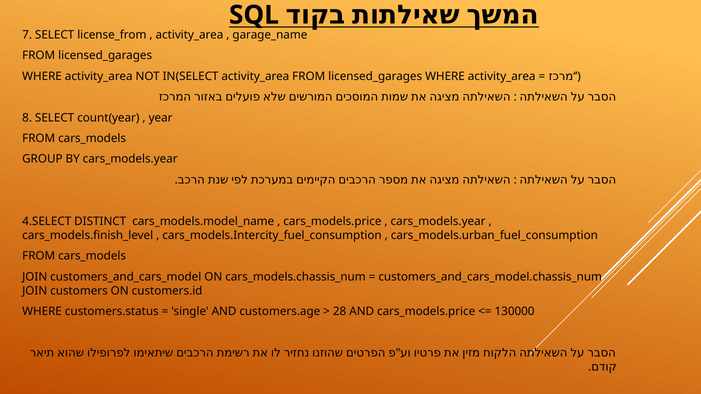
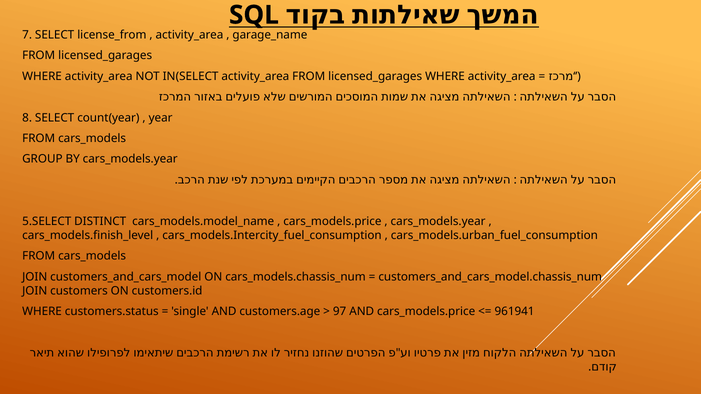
4.SELECT: 4.SELECT -> 5.SELECT (47, 221)
28: 28 -> 97 (340, 312)
130000: 130000 -> 961941 (515, 312)
